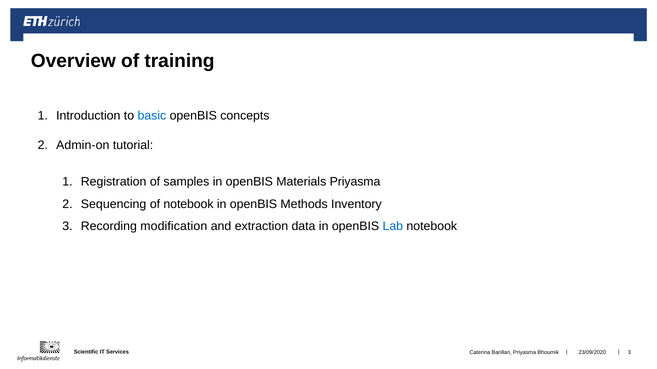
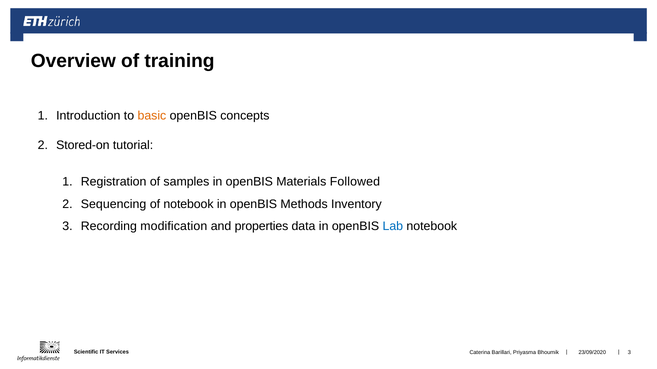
basic colour: blue -> orange (152, 116)
Admin-on: Admin-on -> Stored-on (83, 145)
Materials Priyasma: Priyasma -> Followed (355, 182)
extraction: extraction -> properties (262, 227)
